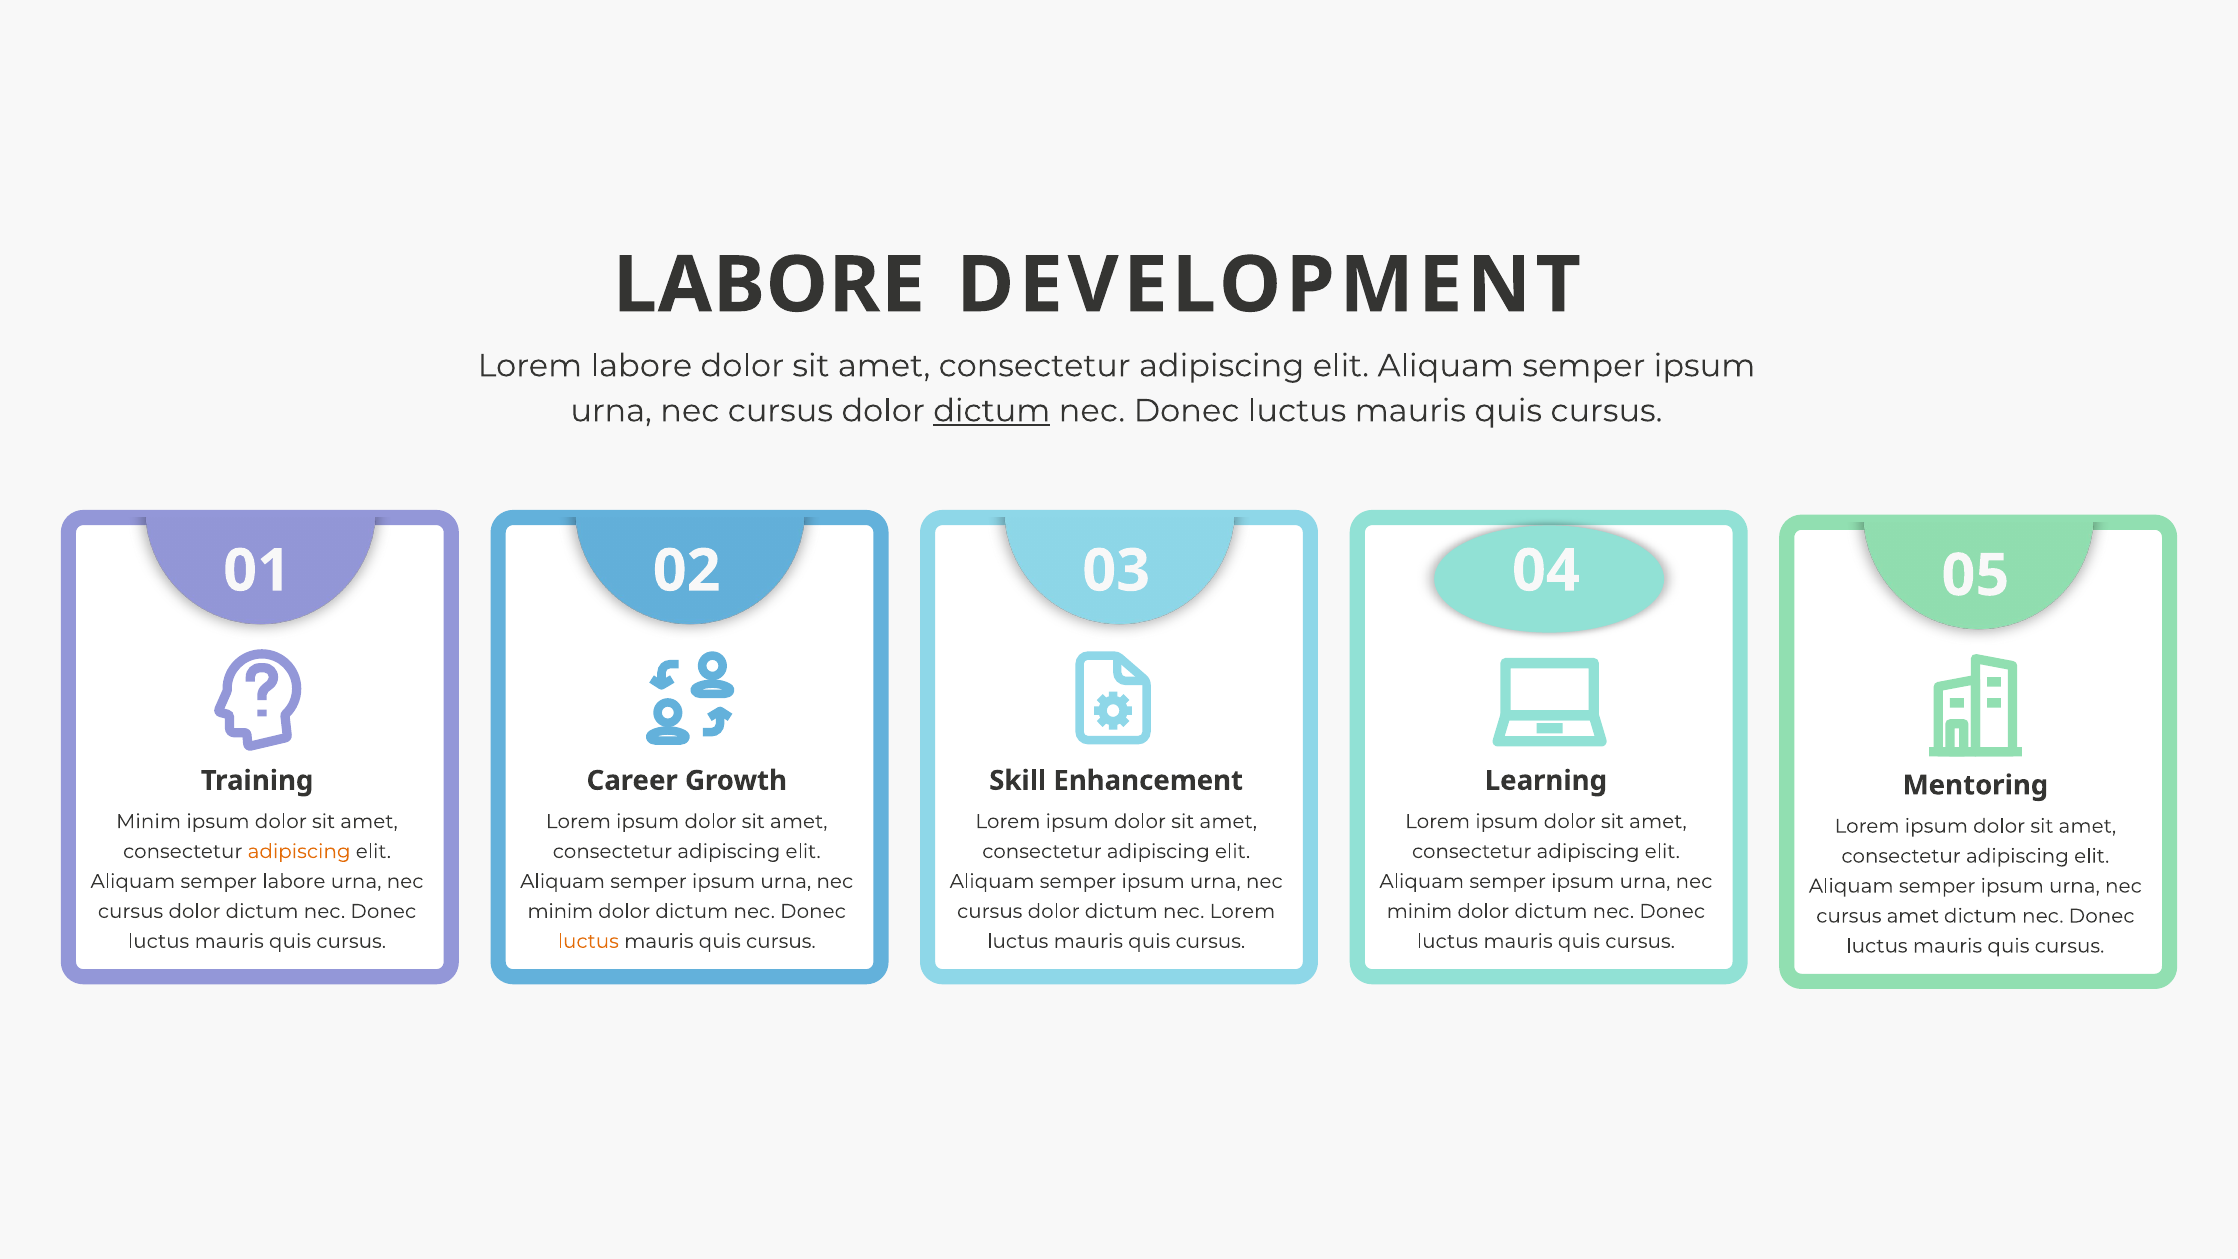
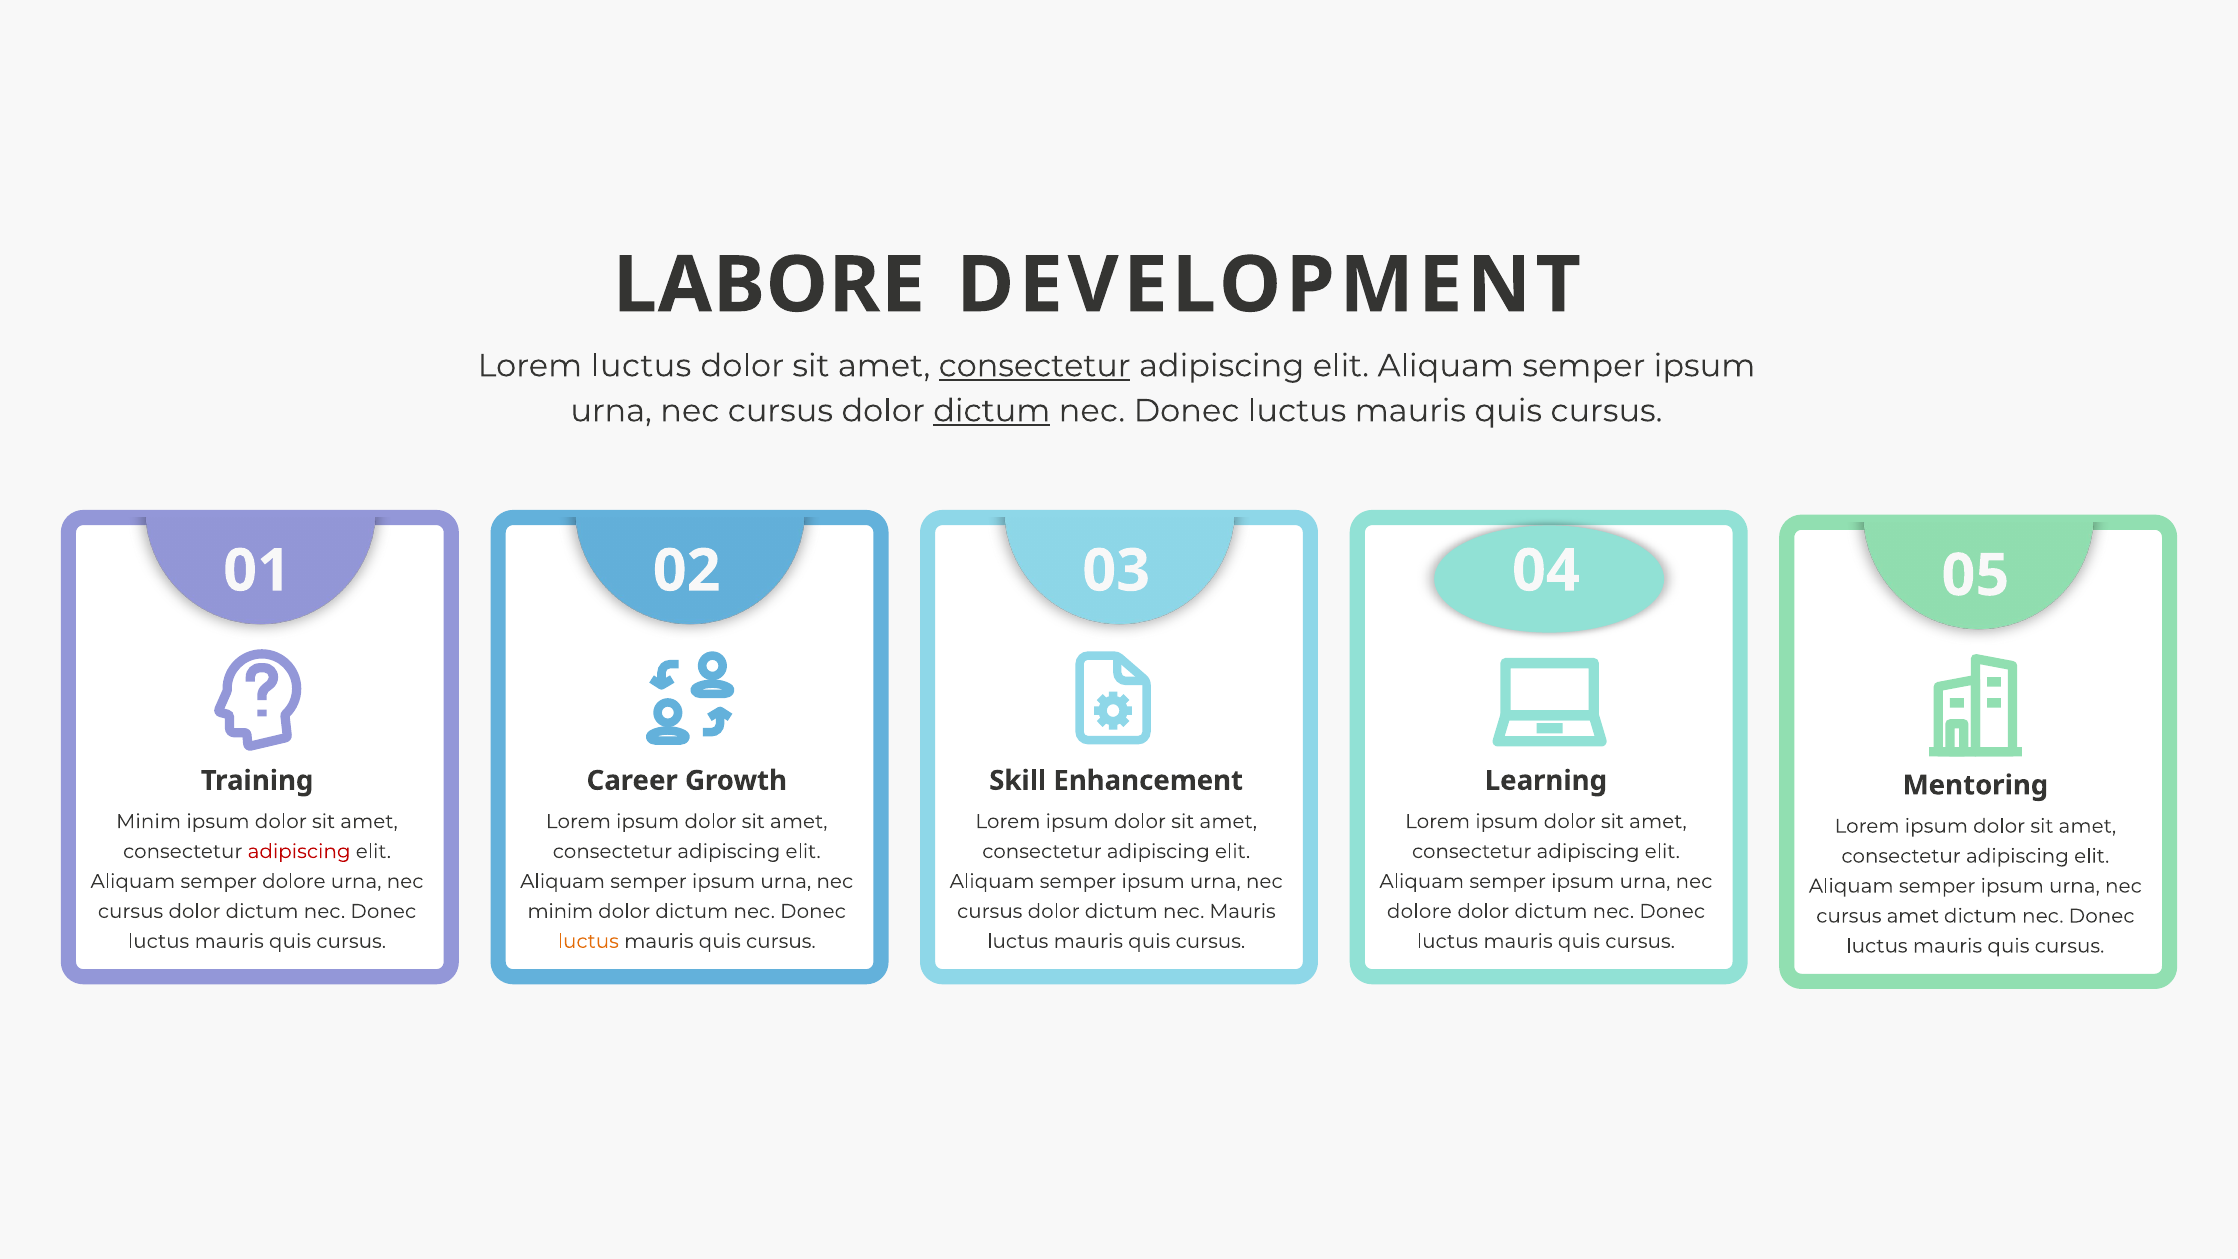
Lorem labore: labore -> luctus (641, 366)
consectetur underline: none -> present (1035, 366)
adipiscing colour: orange -> red (299, 851)
semper labore: labore -> dolore (294, 881)
nec Lorem: Lorem -> Mauris (1243, 911)
minim: minim -> dolore (1419, 911)
